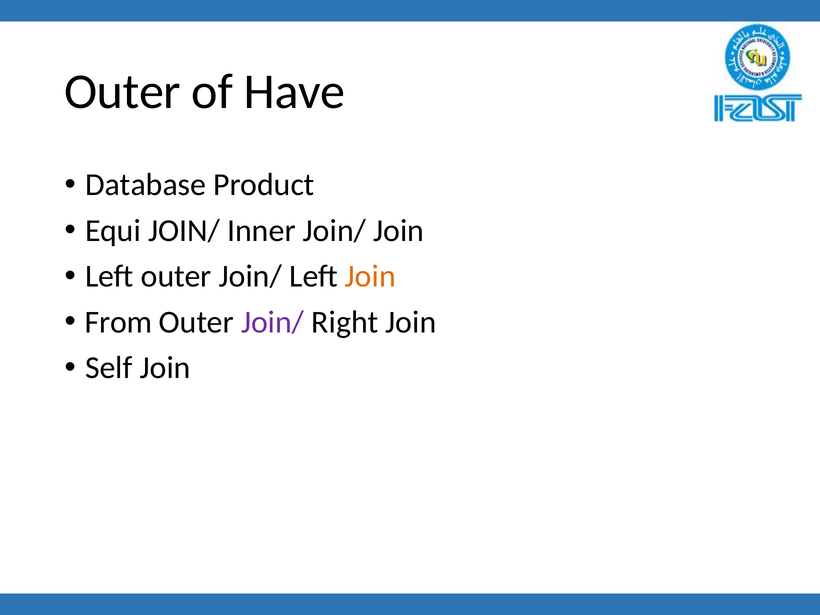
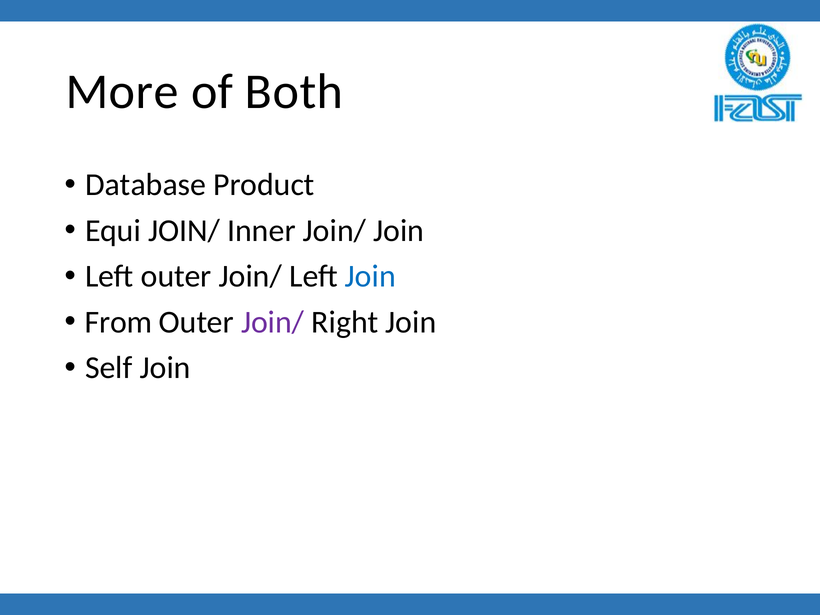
Outer: Outer -> More (122, 92)
Have: Have -> Both (294, 92)
Join colour: orange -> blue (370, 276)
